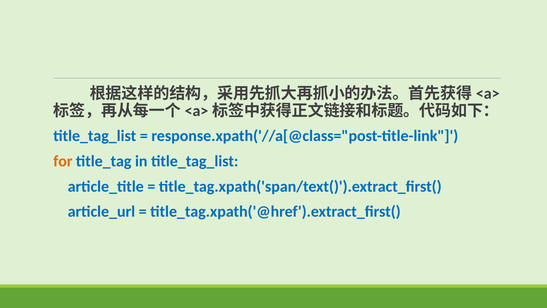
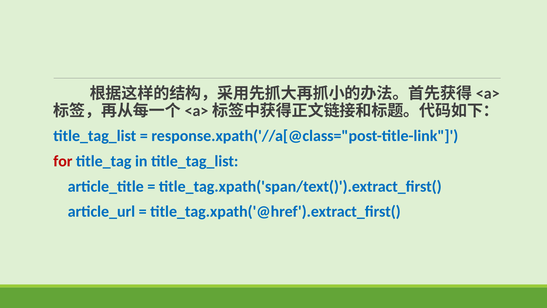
for colour: orange -> red (63, 161)
